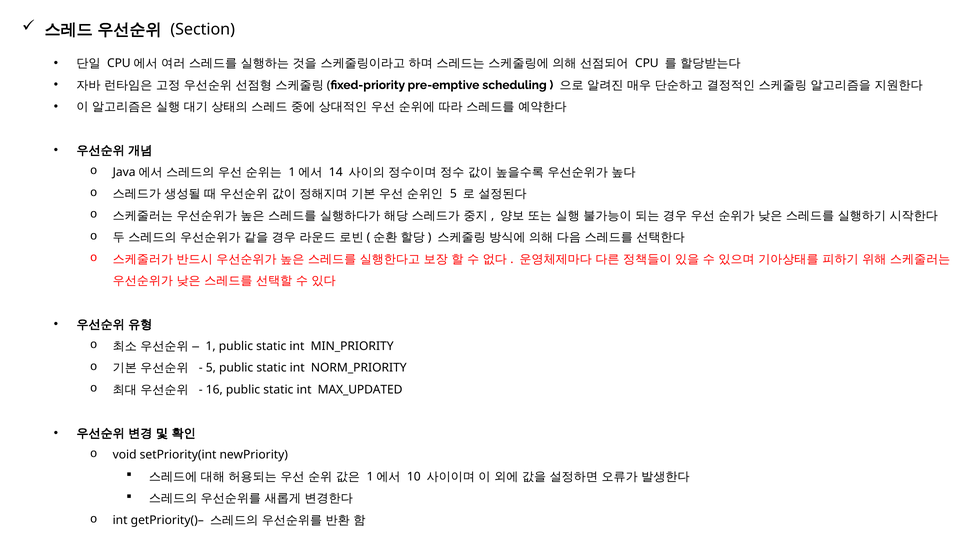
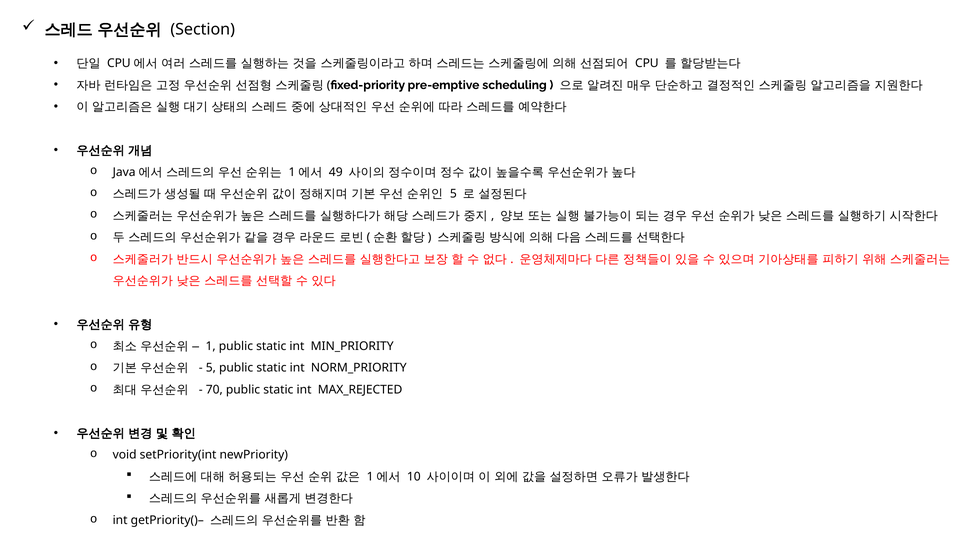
14: 14 -> 49 (336, 172)
16: 16 -> 70 (214, 389)
MAX_UPDATED: MAX_UPDATED -> MAX_REJECTED (360, 389)
